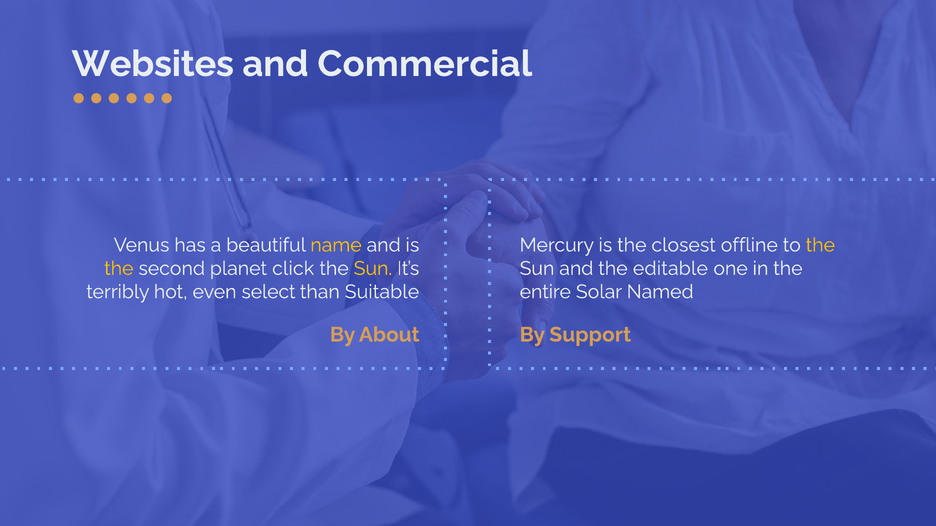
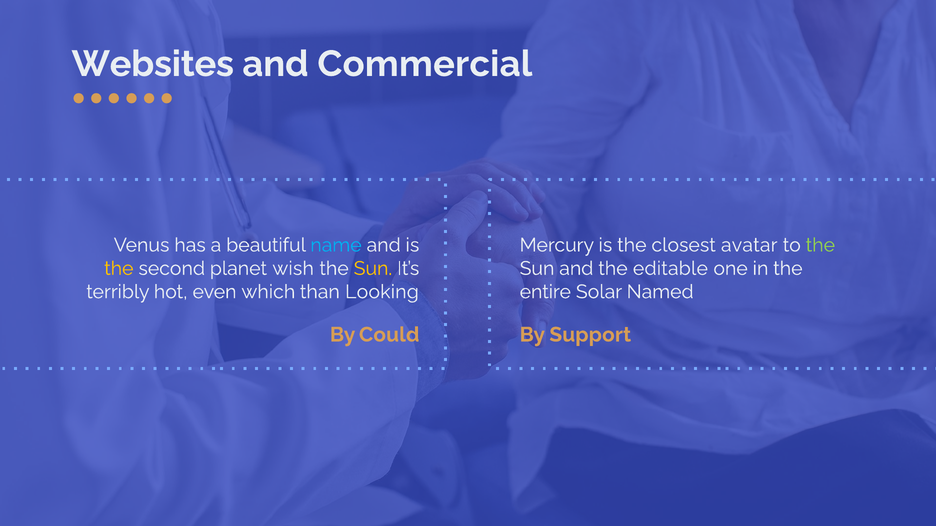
name colour: yellow -> light blue (336, 245)
offline: offline -> avatar (749, 245)
the colour: yellow -> light green (820, 245)
click: click -> wish (293, 269)
select: select -> which (268, 292)
Suitable: Suitable -> Looking (382, 292)
About: About -> Could (389, 335)
